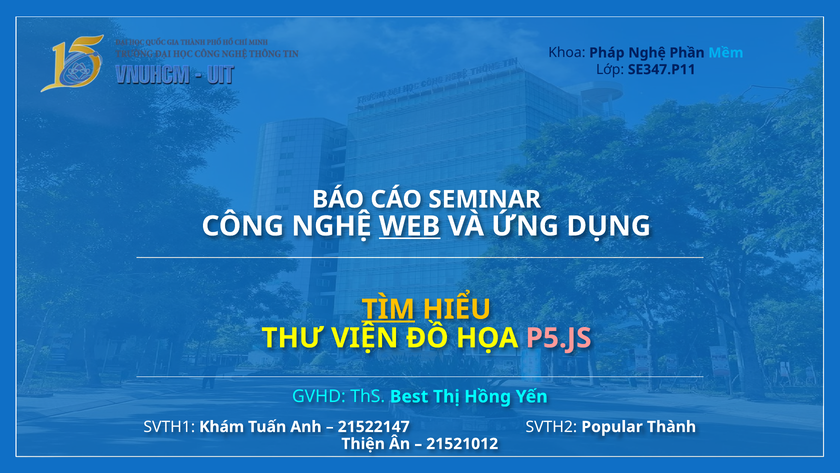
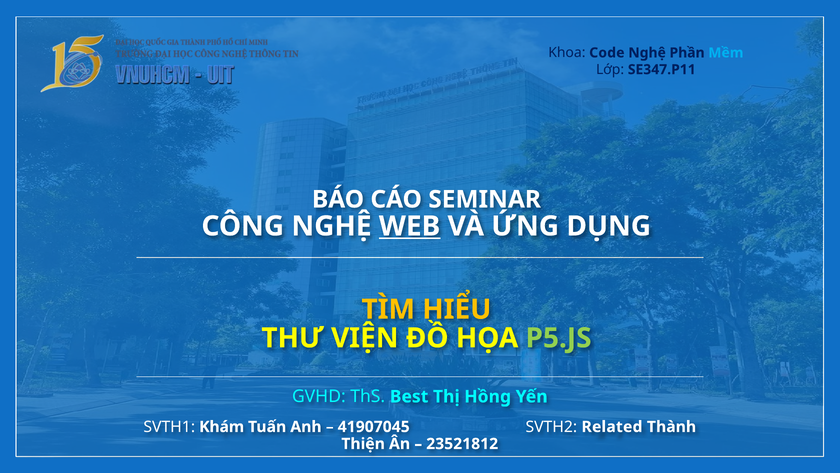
Pháp: Pháp -> Code (607, 53)
TÌM underline: present -> none (388, 309)
P5.JS colour: pink -> light green (559, 338)
21522147: 21522147 -> 41907045 (374, 426)
Popular: Popular -> Related (612, 426)
21521012: 21521012 -> 23521812 (462, 443)
